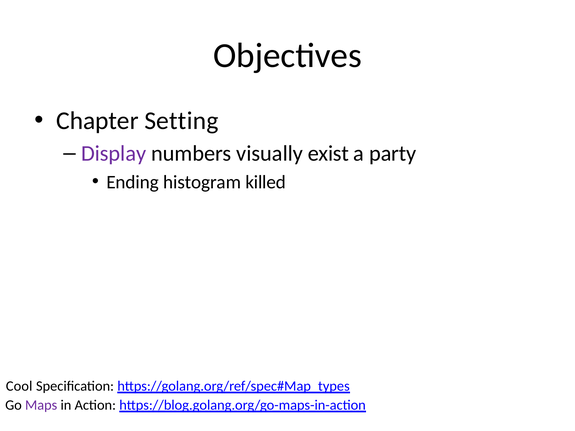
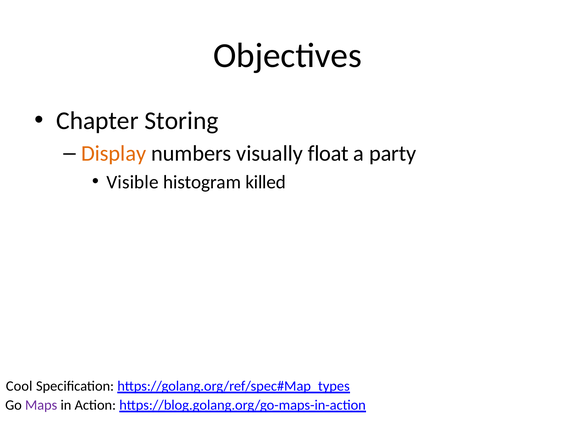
Setting: Setting -> Storing (181, 121)
Display colour: purple -> orange (114, 154)
exist: exist -> float (328, 154)
Ending: Ending -> Visible (132, 182)
